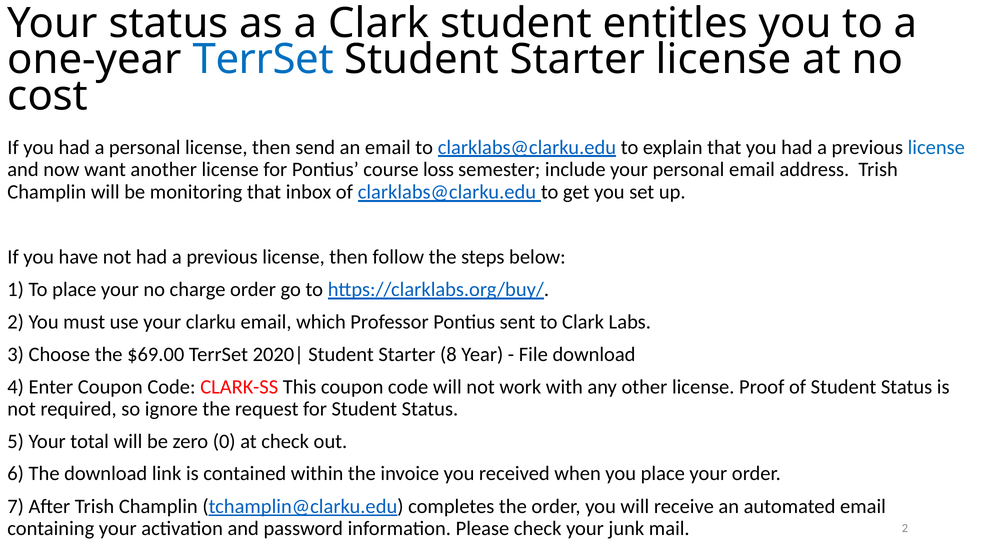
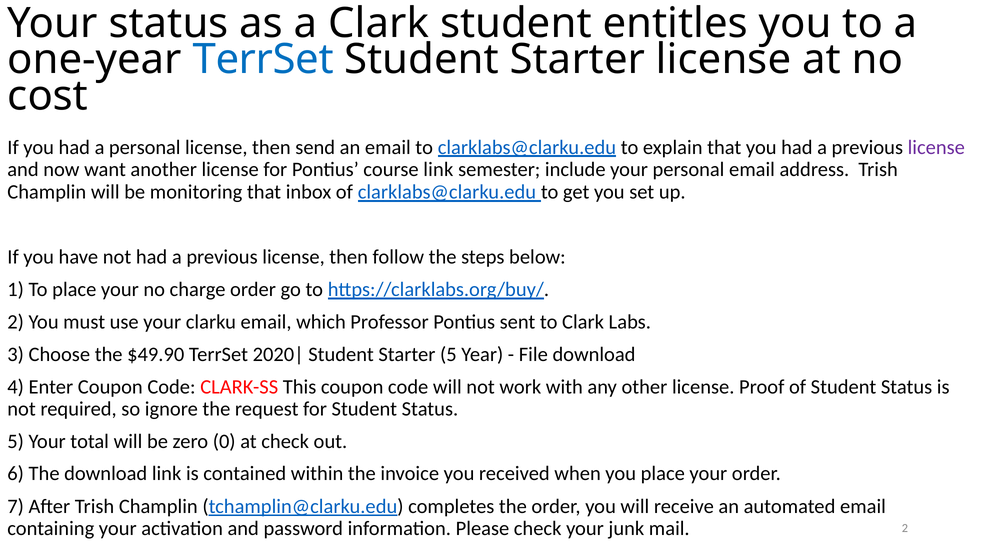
license colour: blue -> purple (936, 147)
course loss: loss -> link (438, 170)
$69.00: $69.00 -> $49.90 (156, 354)
Starter 8: 8 -> 5 (448, 354)
